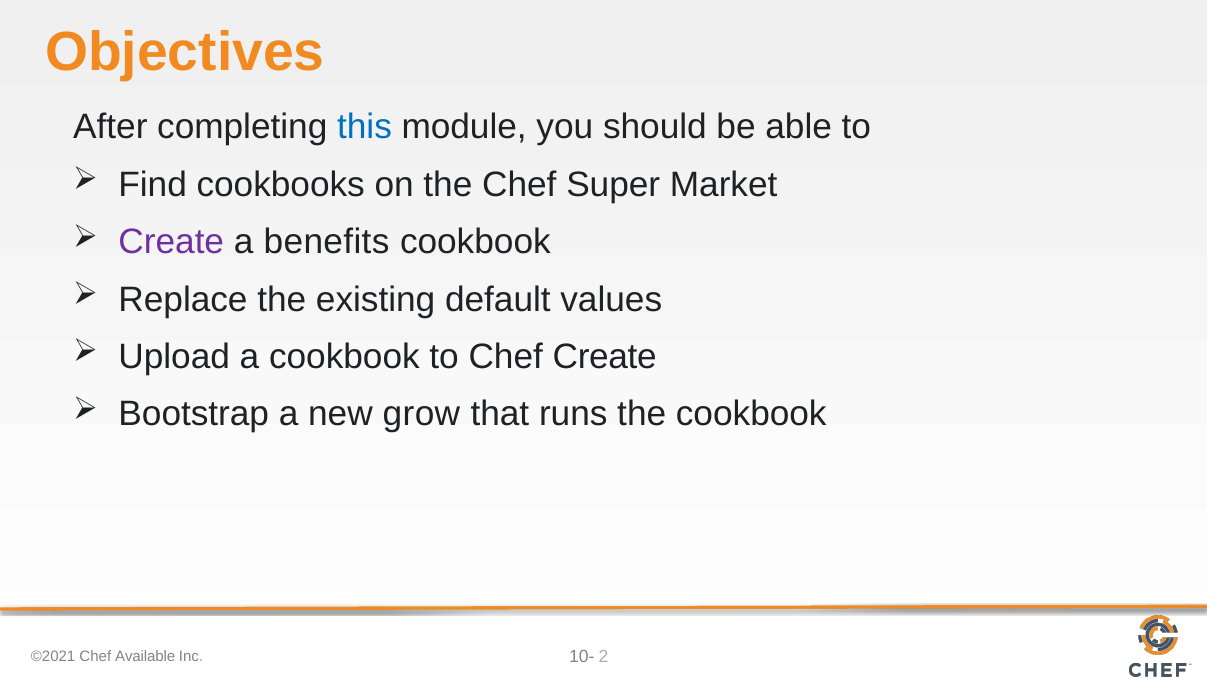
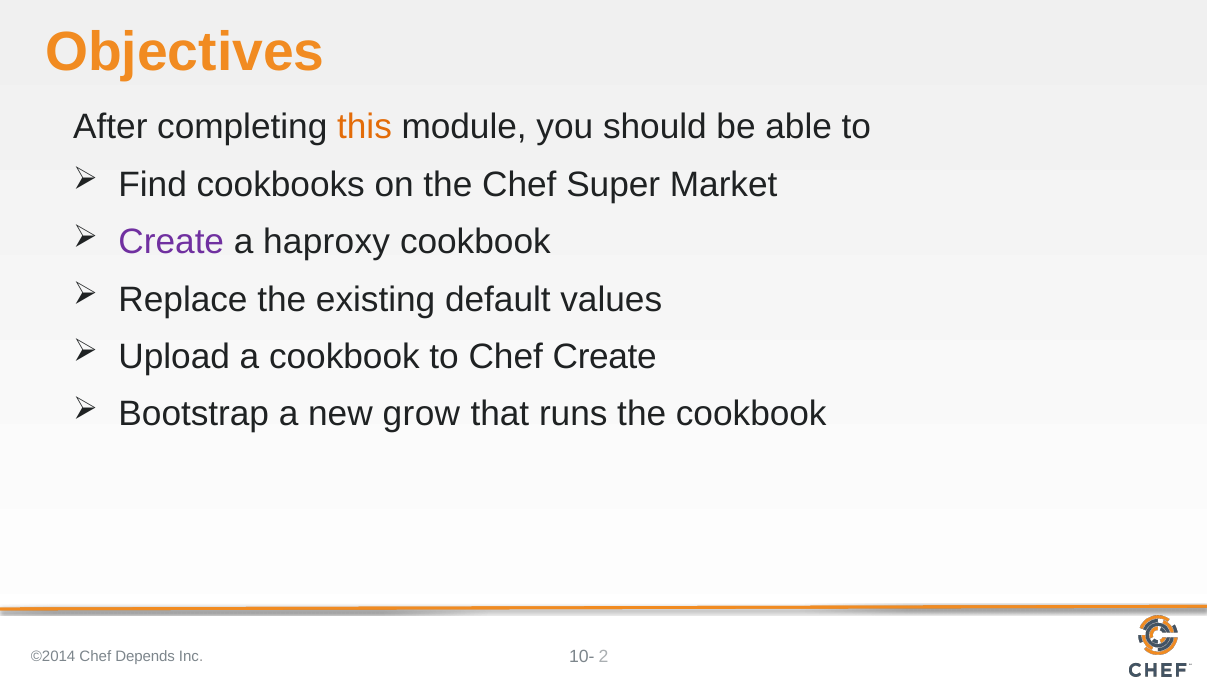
this colour: blue -> orange (364, 127)
benefits: benefits -> haproxy (327, 242)
©2021: ©2021 -> ©2014 (53, 657)
Available: Available -> Depends (145, 657)
